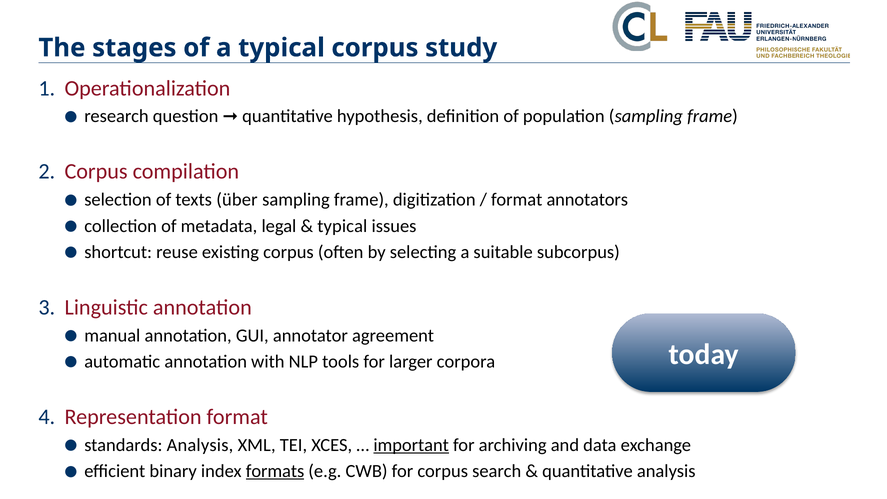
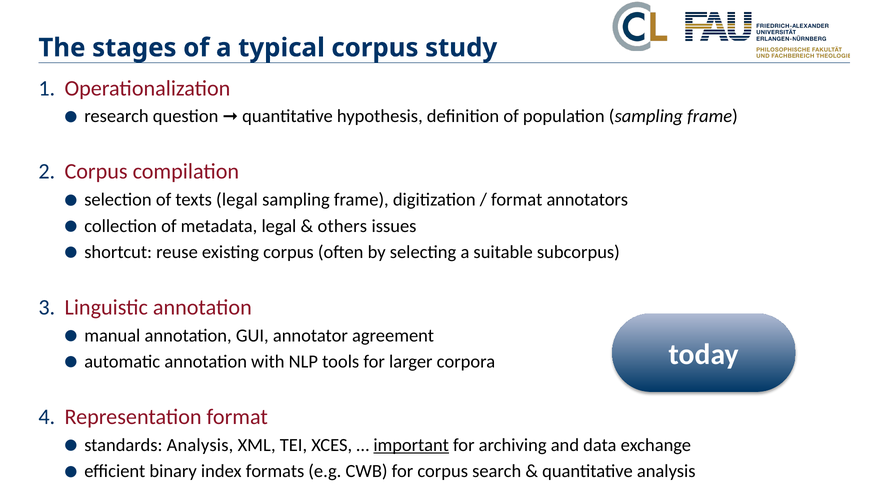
texts über: über -> legal (237, 200)
typical: typical -> others (342, 226)
formats underline: present -> none (275, 471)
